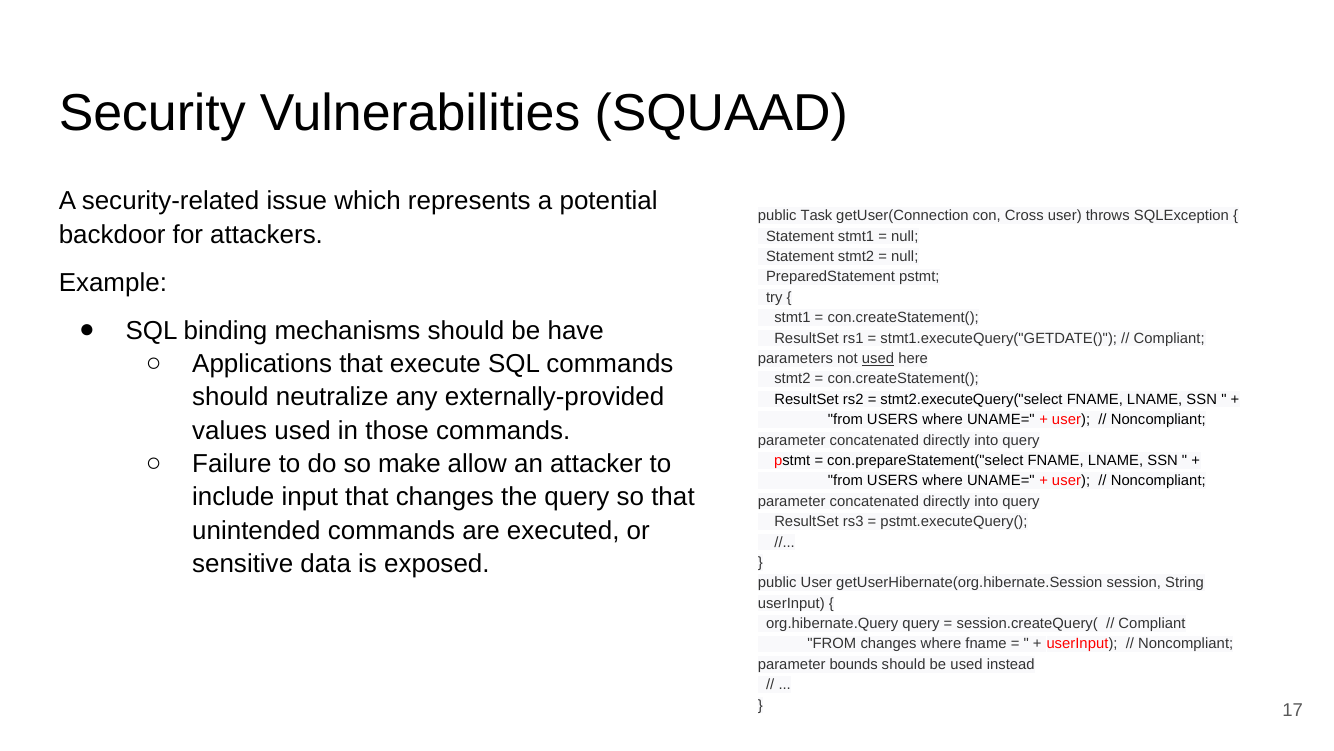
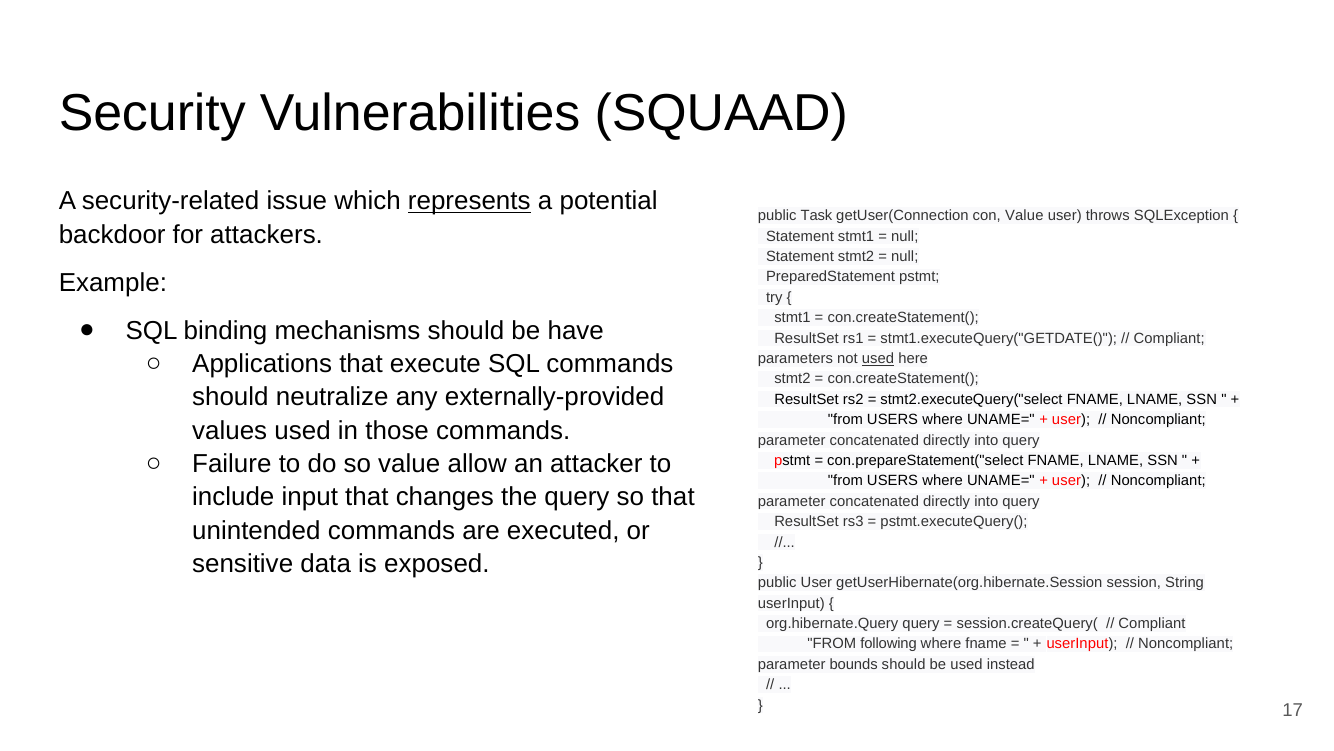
represents underline: none -> present (469, 201)
con Cross: Cross -> Value (1024, 216)
so make: make -> value (409, 464)
FROM changes: changes -> following (889, 644)
